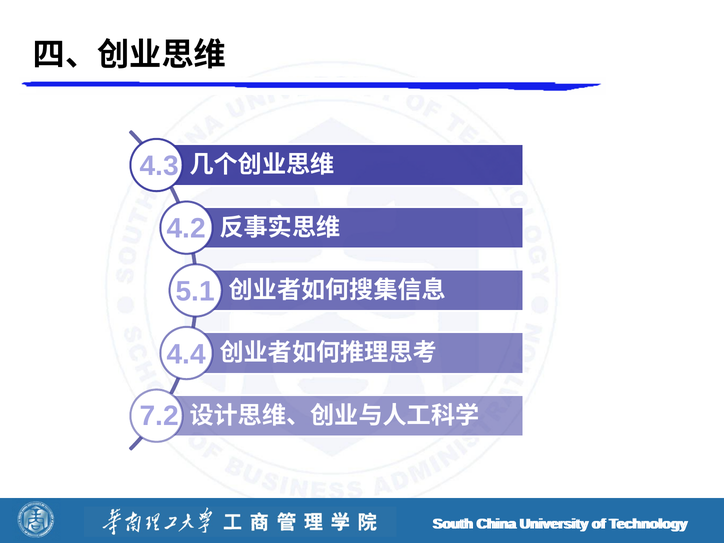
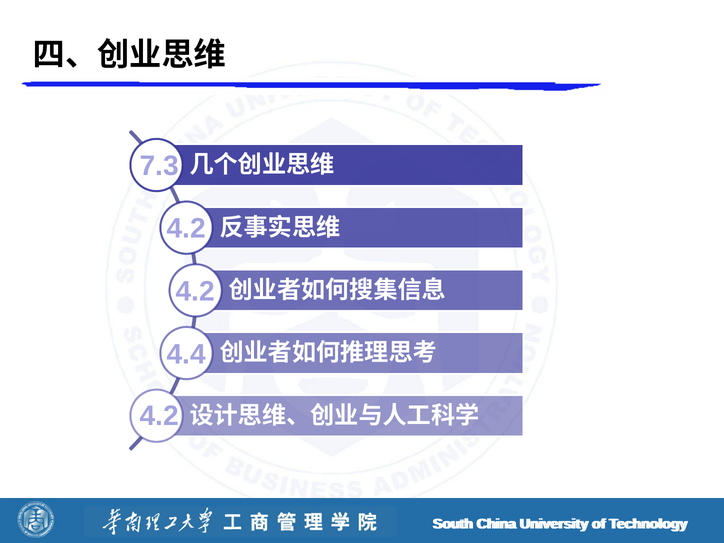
4.3: 4.3 -> 7.3 (159, 166)
5.1: 5.1 -> 4.2 (195, 292)
7.2: 7.2 -> 4.2 (159, 416)
